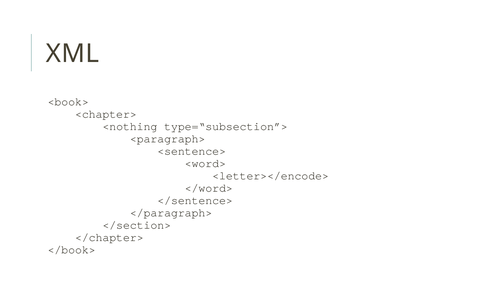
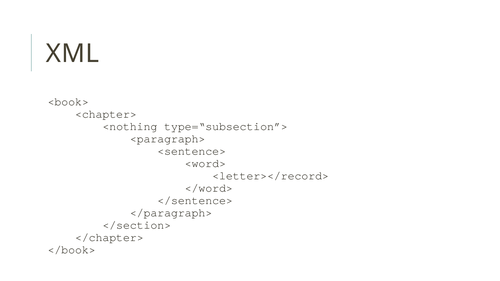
<letter></encode>: <letter></encode> -> <letter></record> (271, 176)
